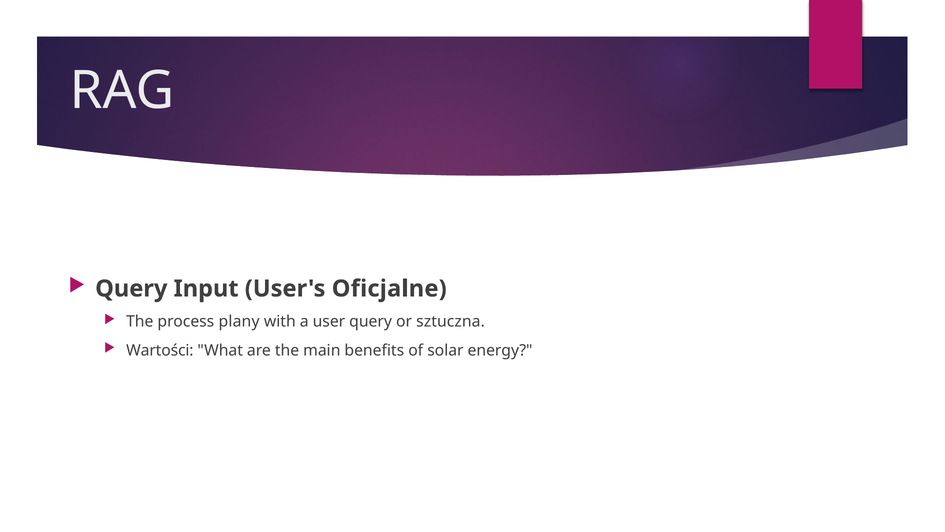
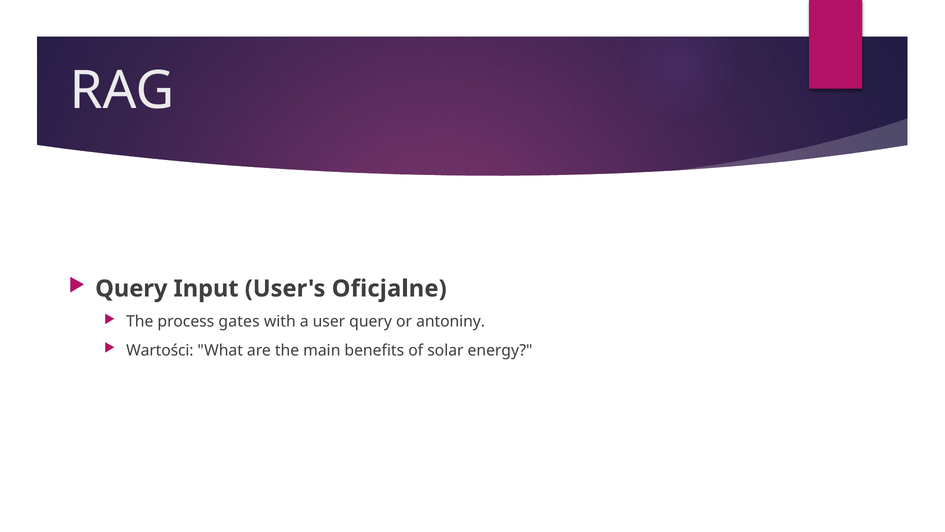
plany: plany -> gates (239, 321)
sztuczna: sztuczna -> antoniny (451, 321)
